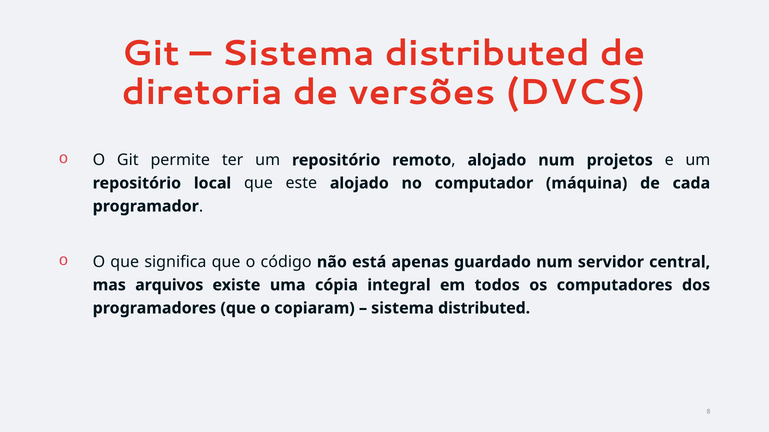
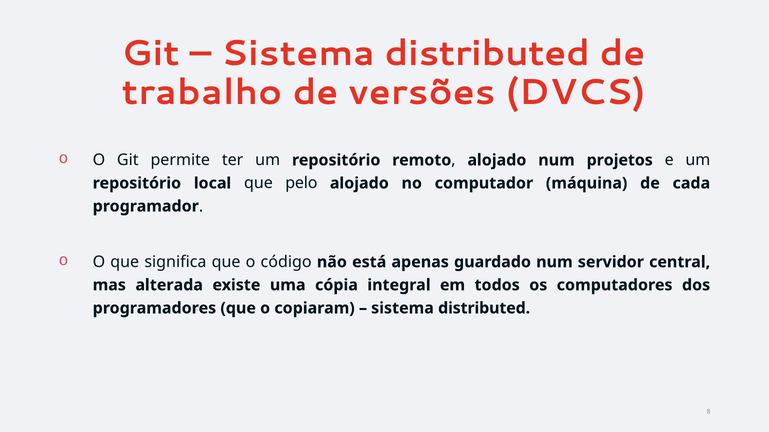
diretoria: diretoria -> trabalho (202, 93)
este: este -> pelo (301, 183)
arquivos: arquivos -> alterada (169, 285)
